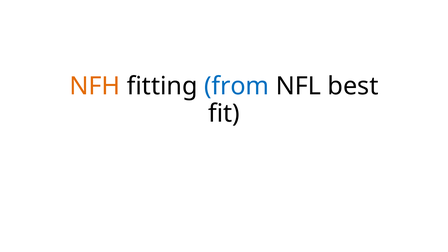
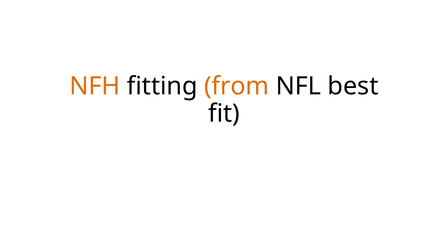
from colour: blue -> orange (237, 86)
